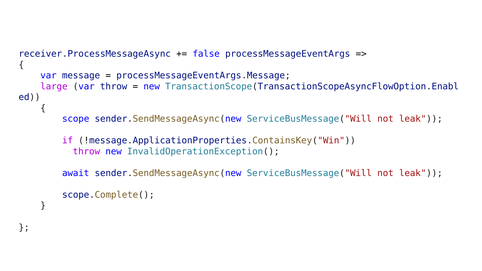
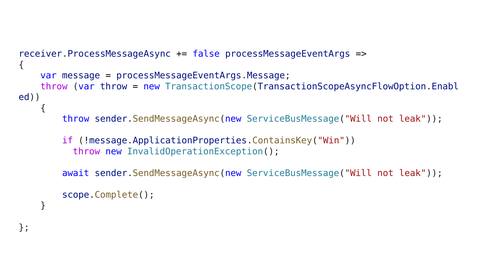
large: large -> throw (54, 86)
scope: scope -> throw (76, 119)
